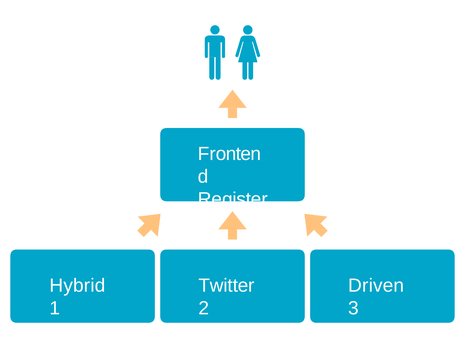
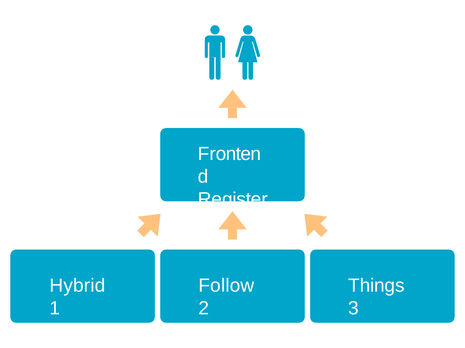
Twitter: Twitter -> Follow (226, 286)
Driven: Driven -> Things (376, 286)
